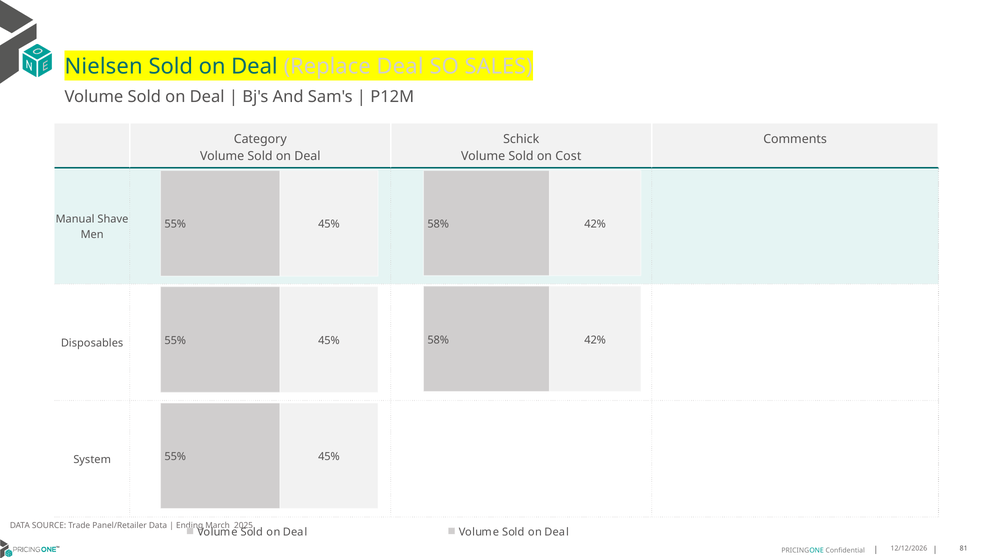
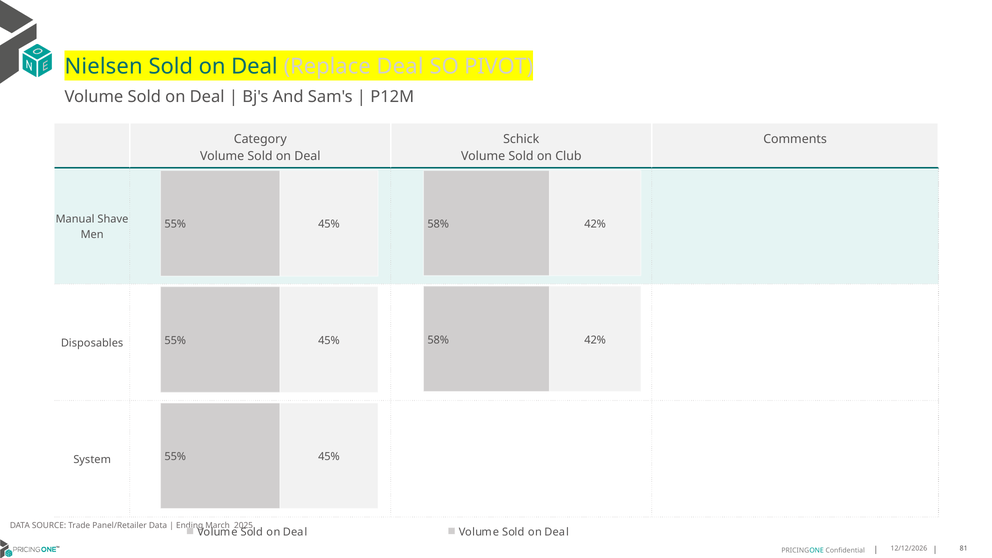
SALES: SALES -> PIVOT (499, 67)
Cost: Cost -> Club (568, 156)
